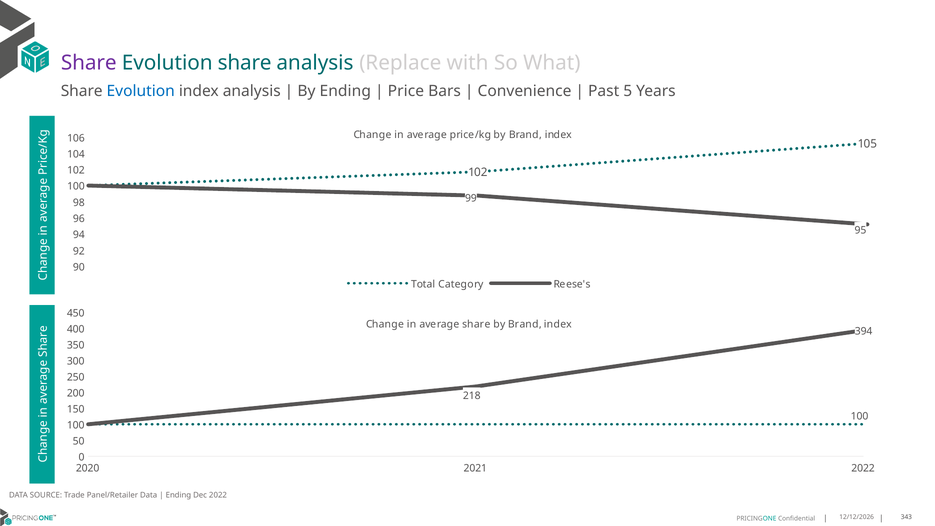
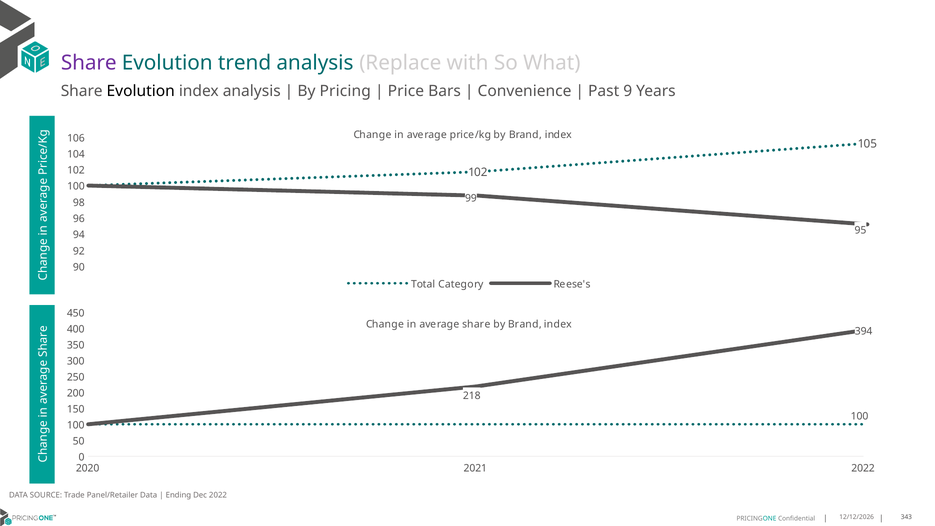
Evolution share: share -> trend (245, 63)
Evolution colour: blue -> black (141, 91)
By Ending: Ending -> Pricing (345, 91)
5: 5 -> 9 (628, 91)
